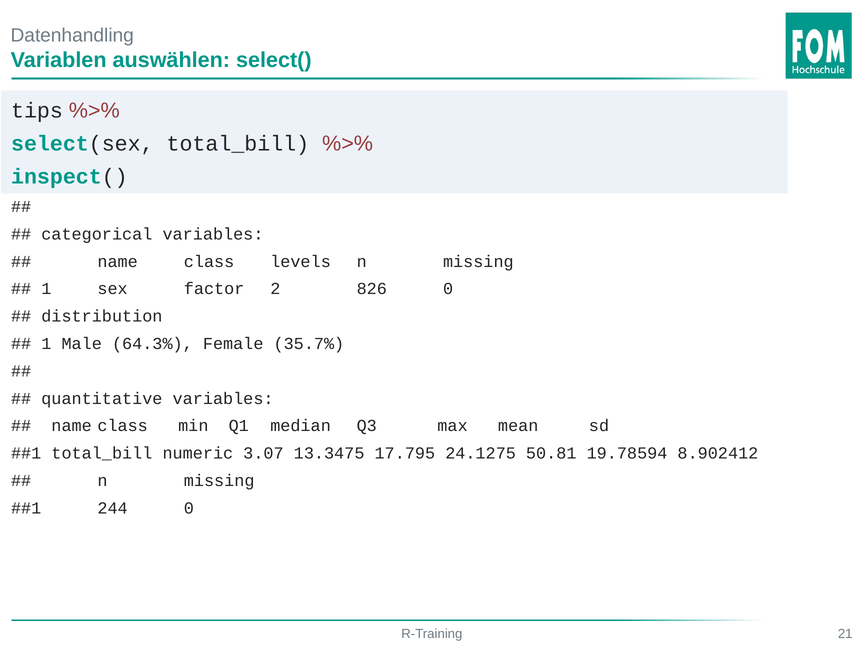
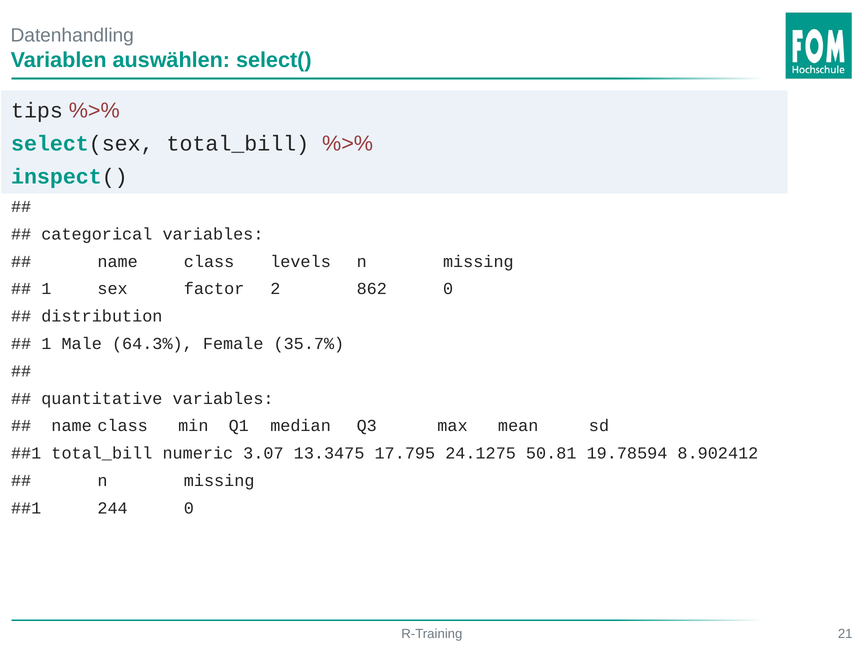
826: 826 -> 862 (372, 289)
